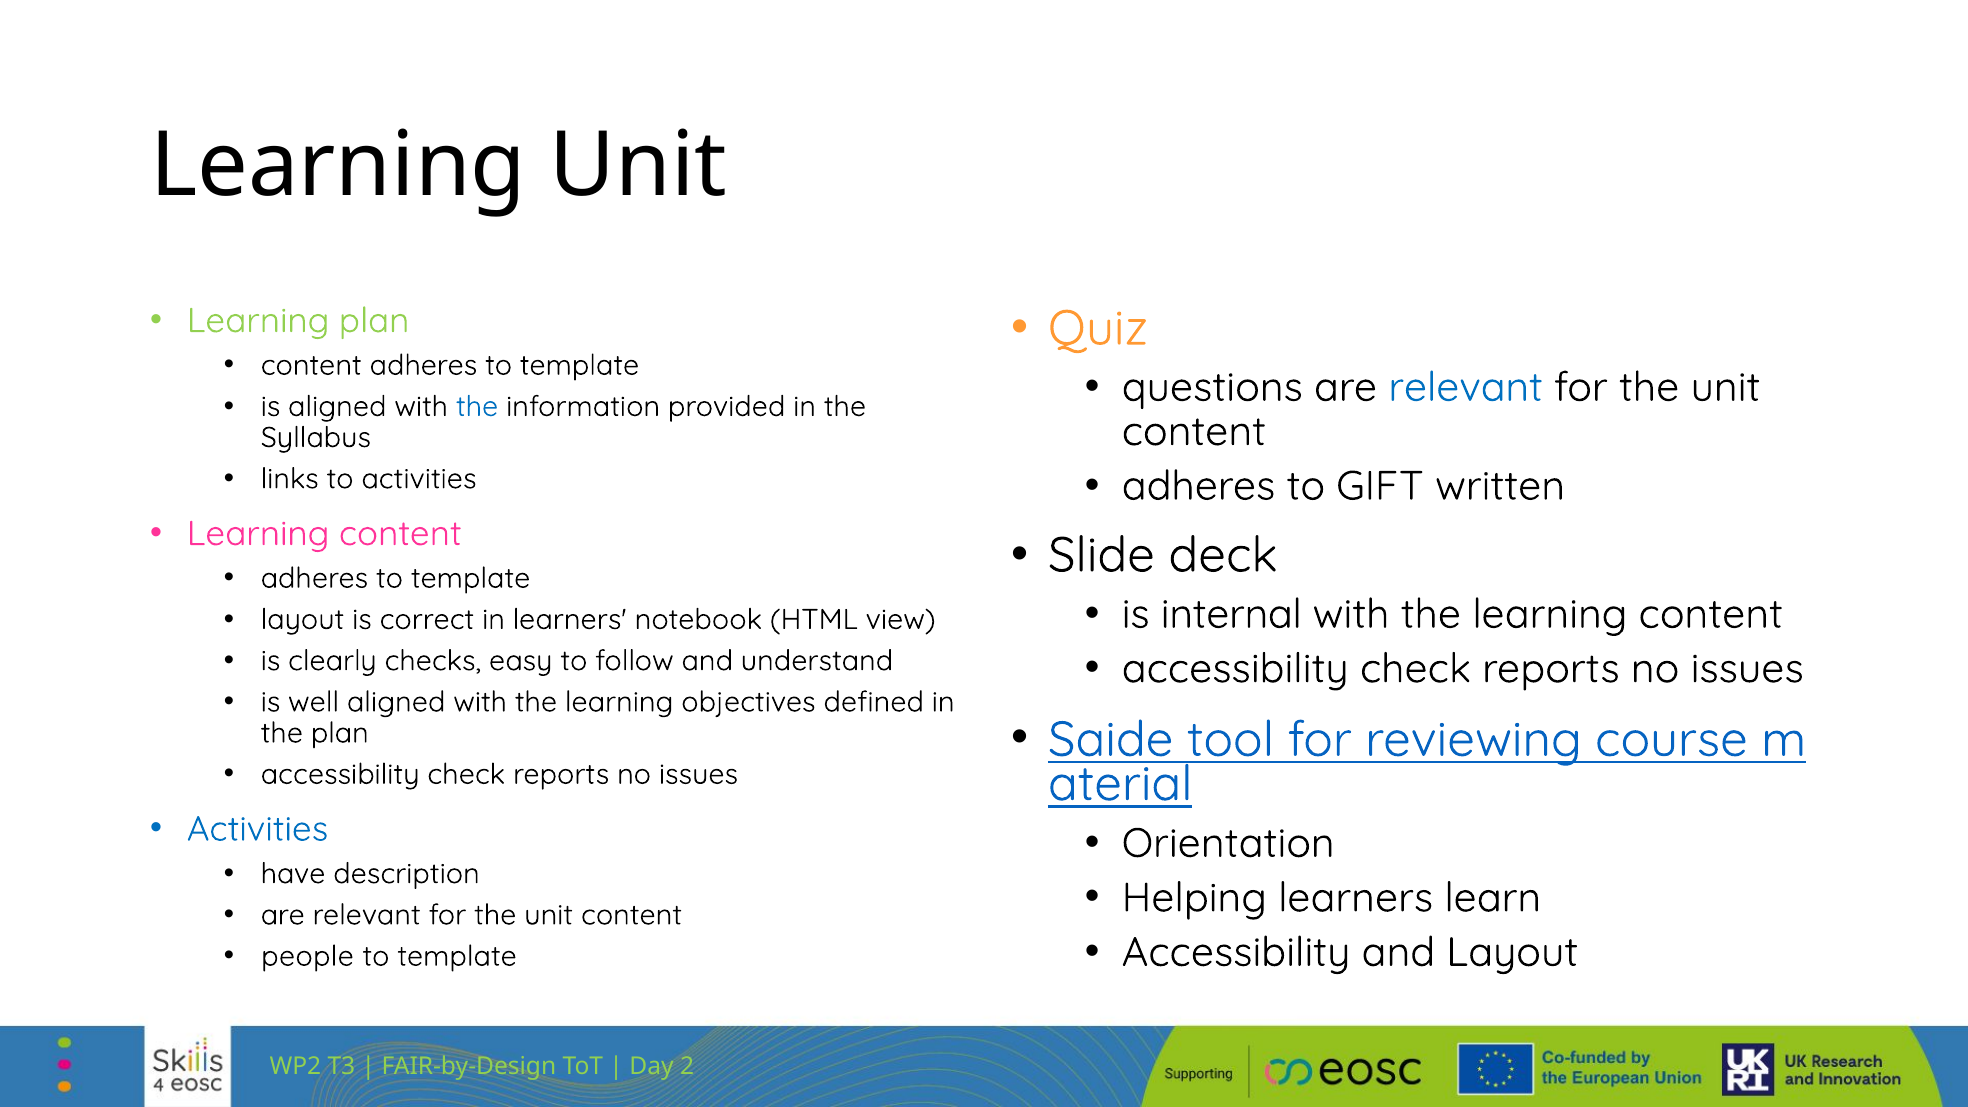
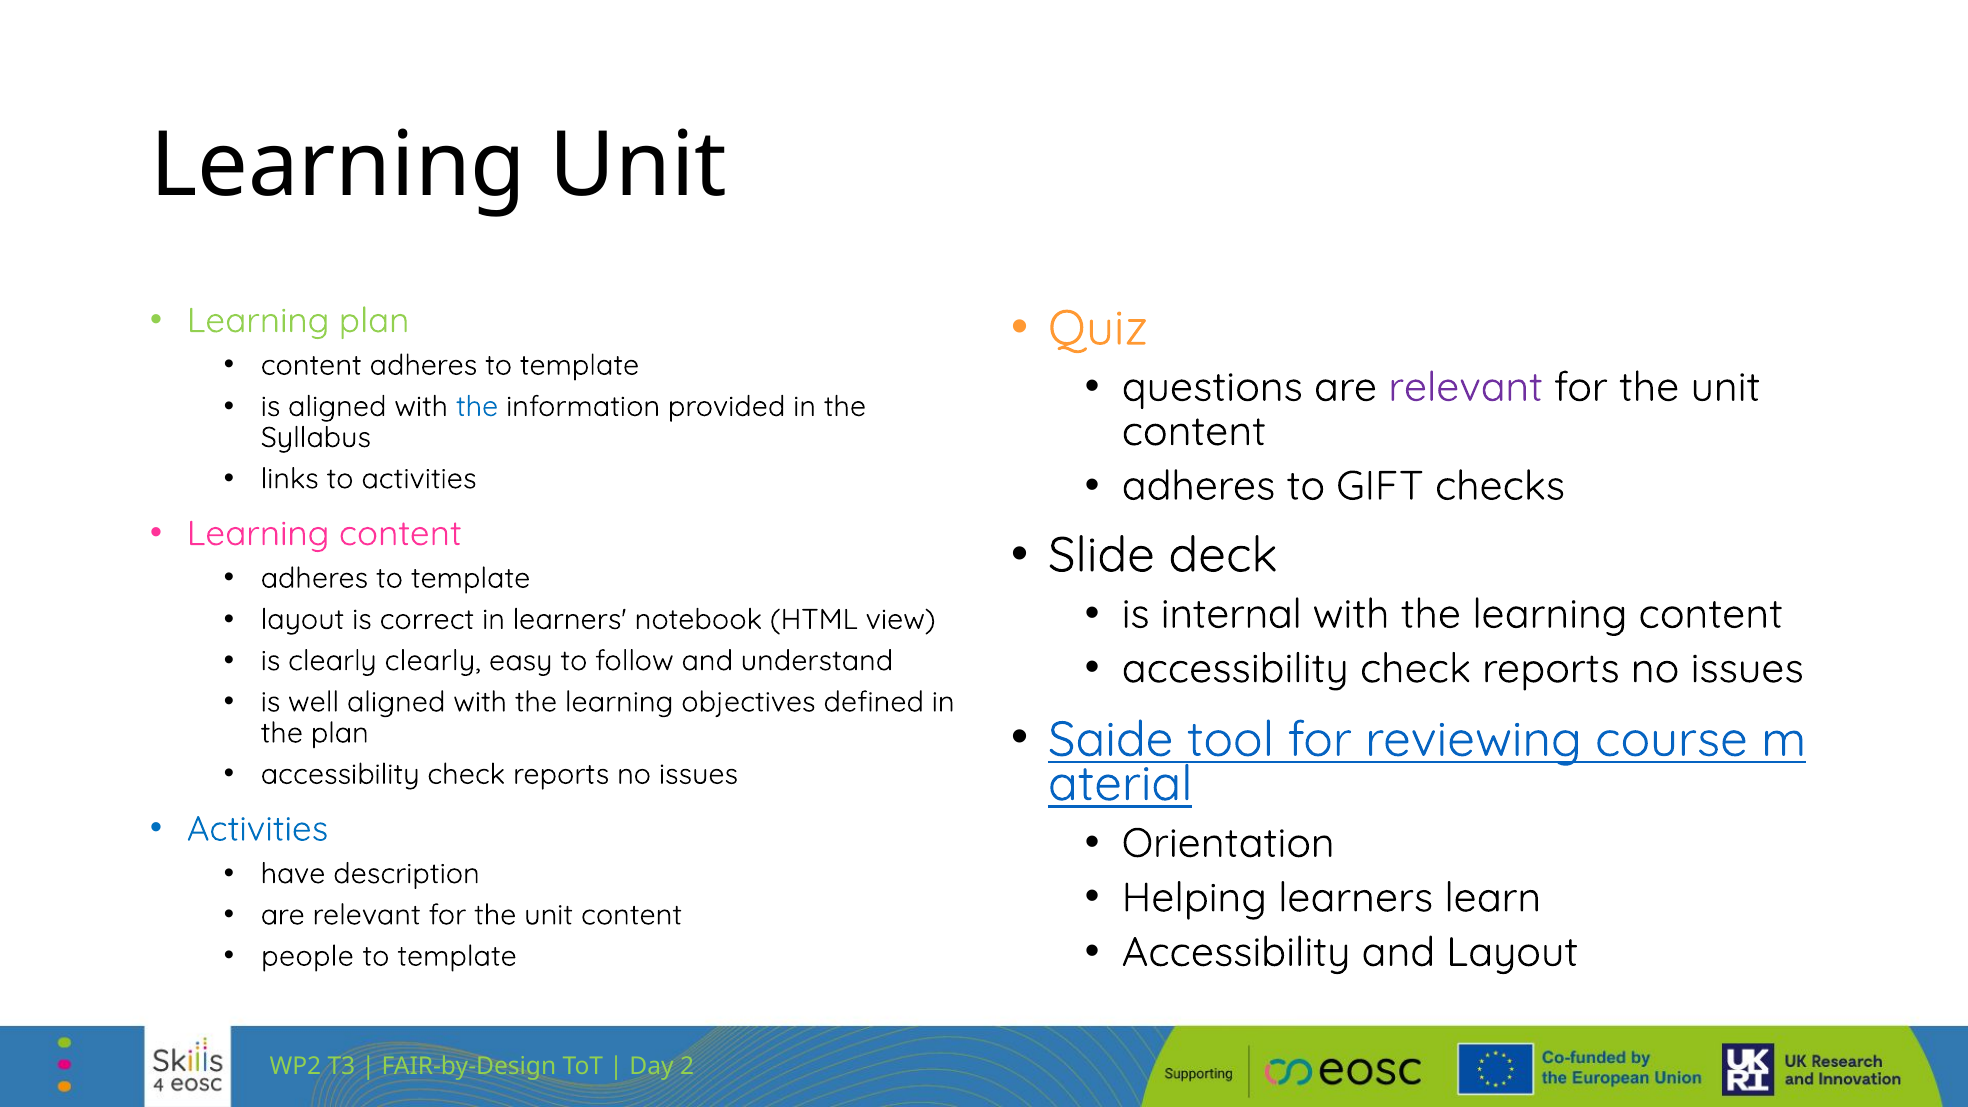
relevant colour: blue -> purple (1466, 387)
written: written -> checks (1500, 486)
clearly checks: checks -> clearly (433, 661)
